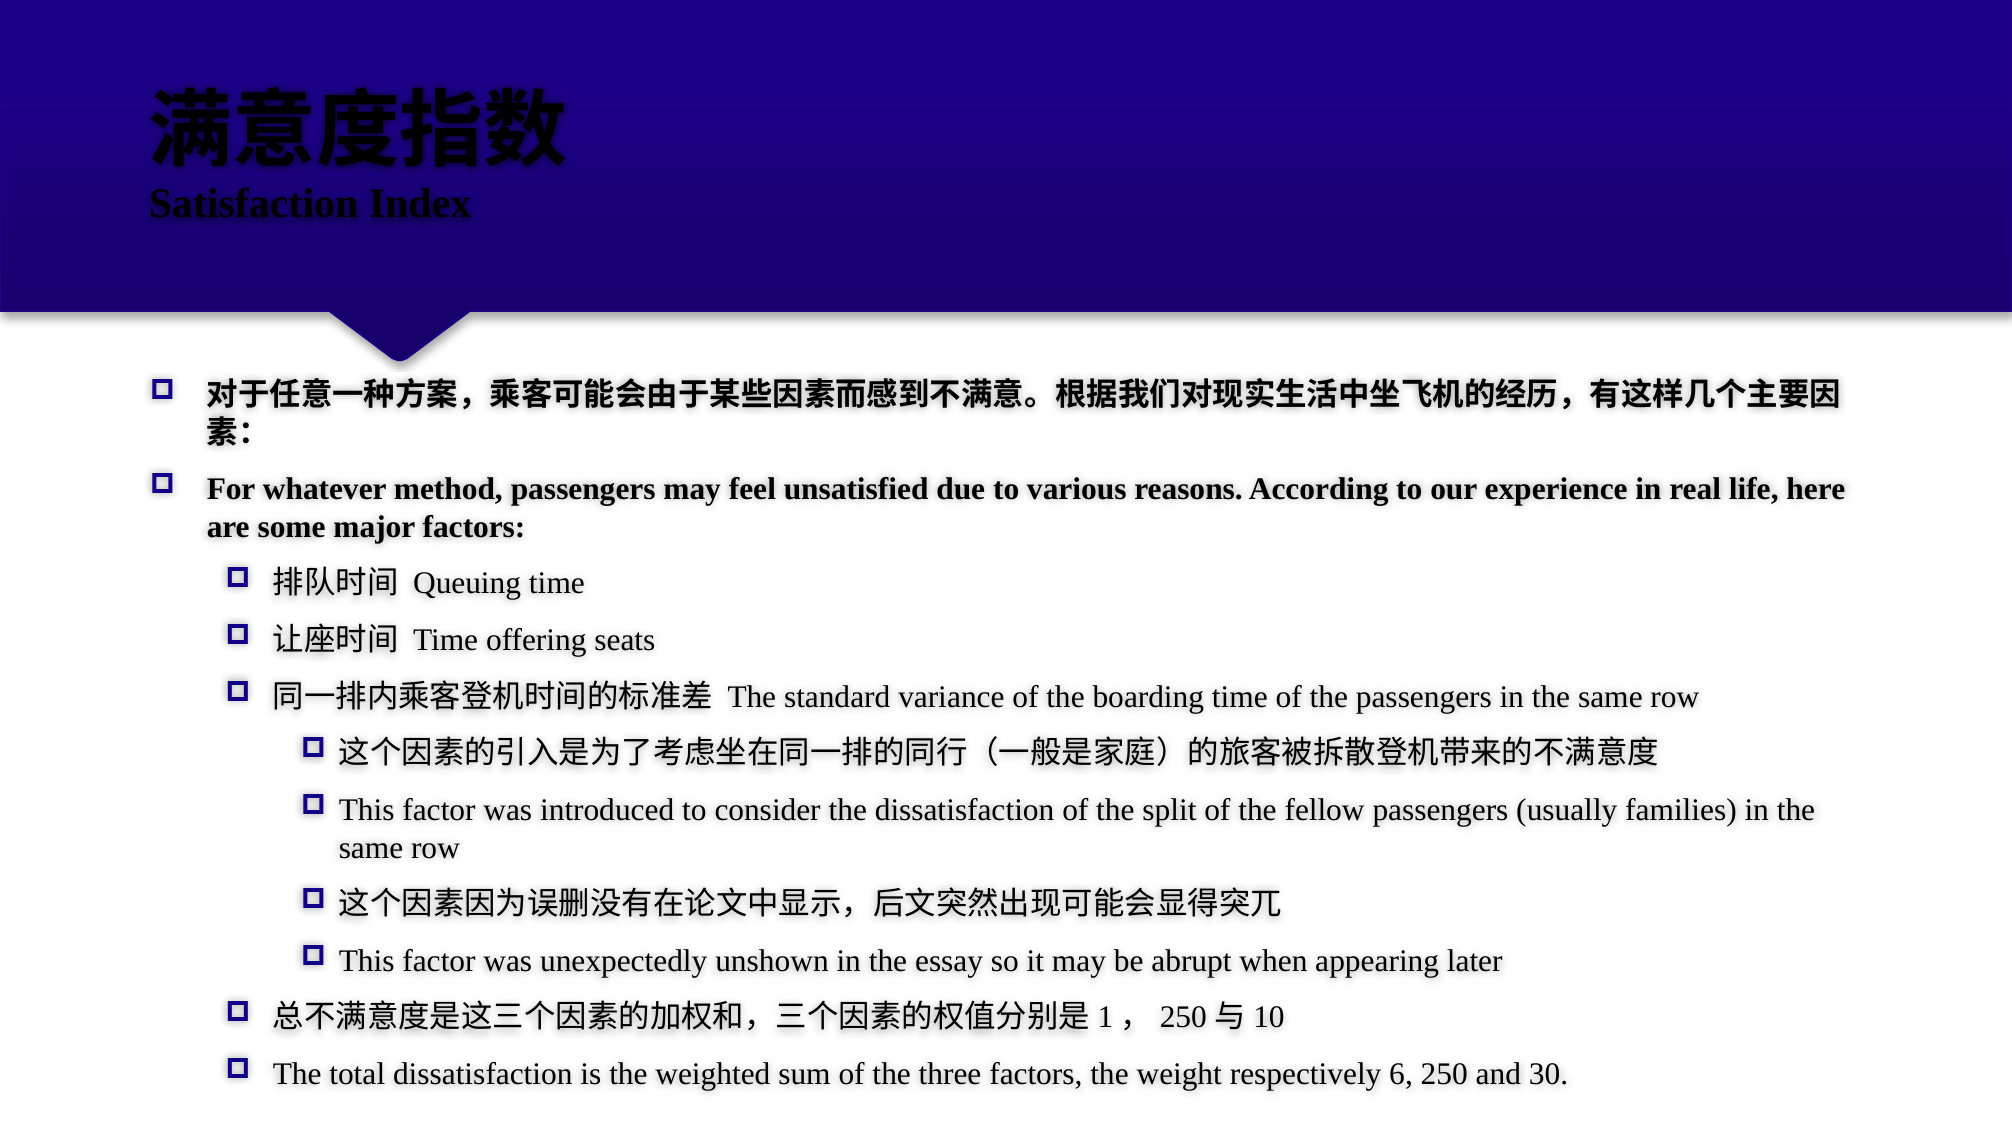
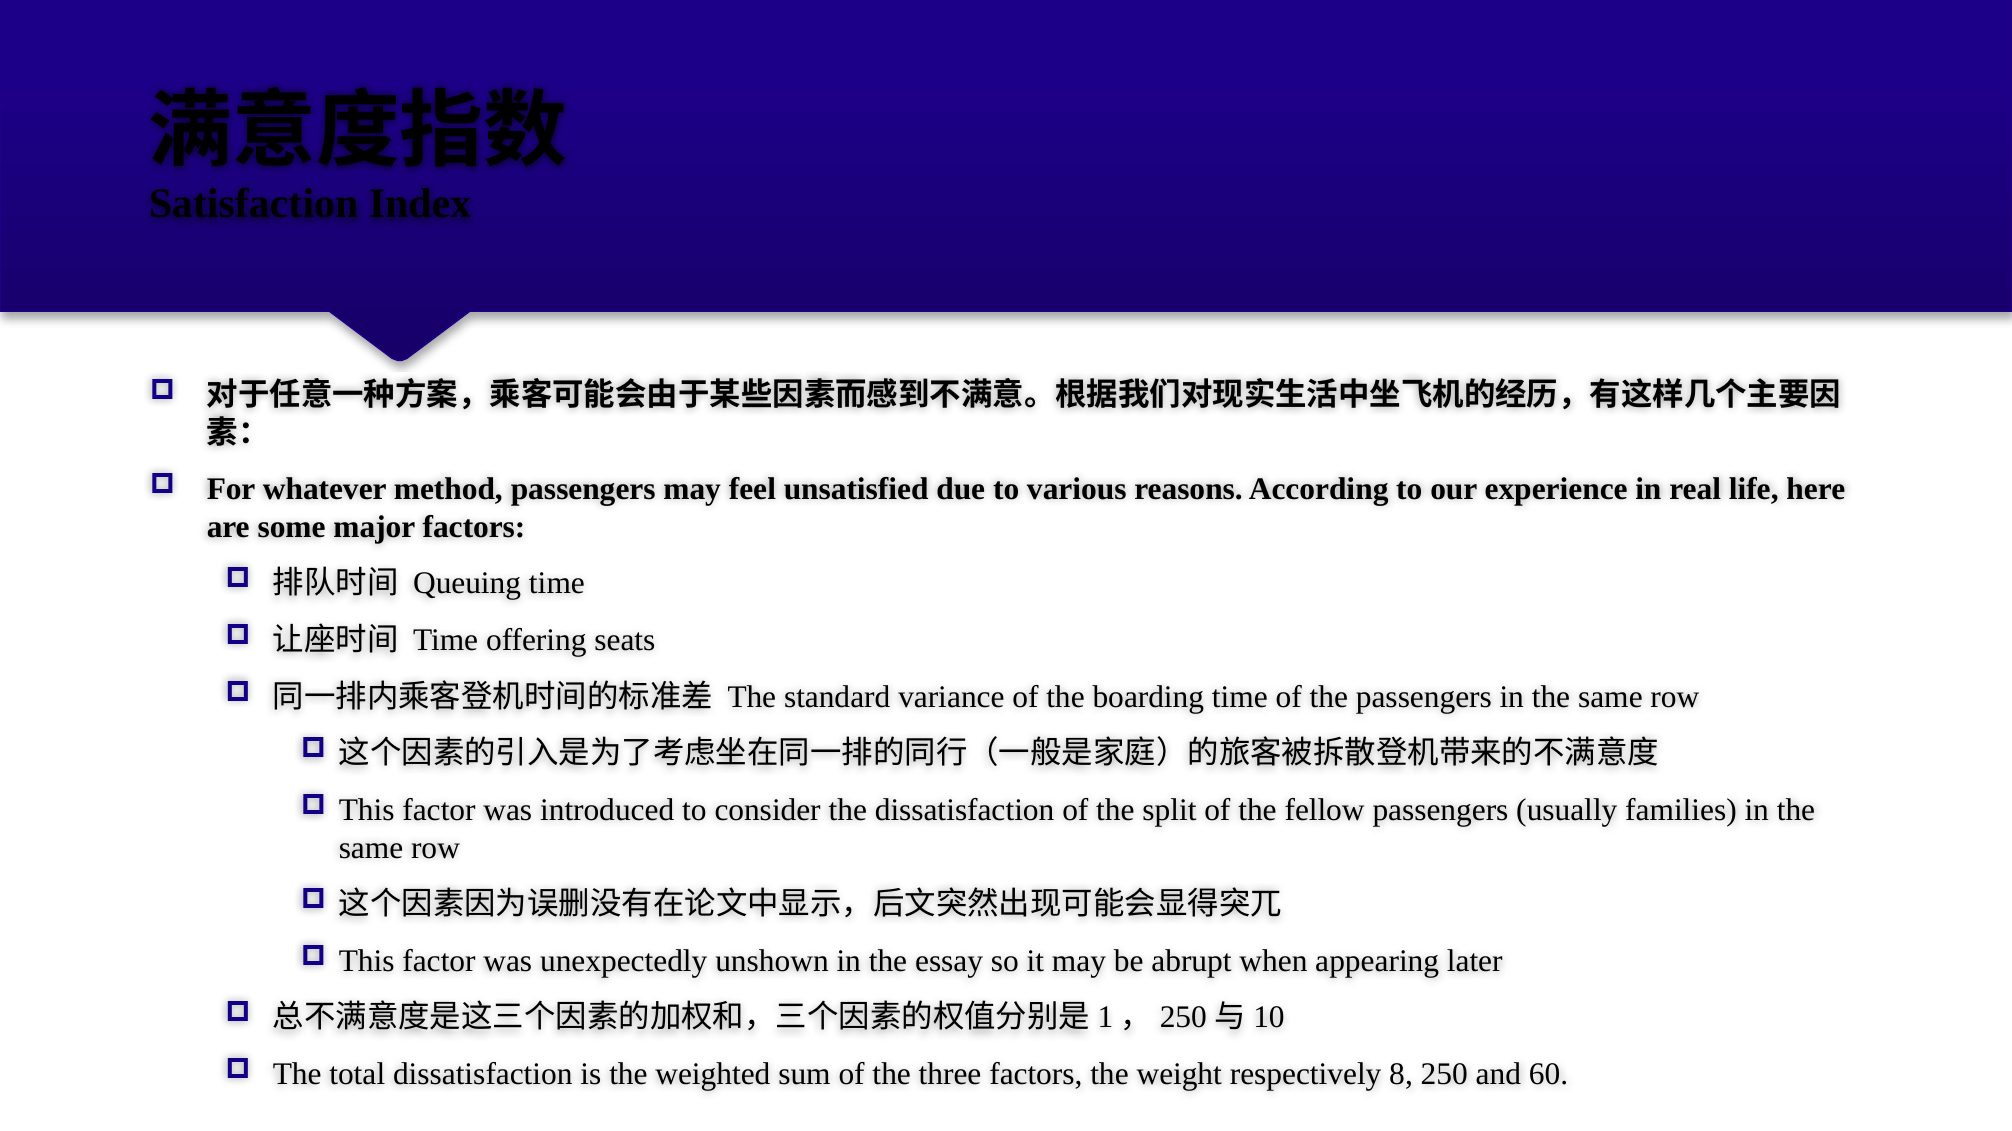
6: 6 -> 8 (1401, 1075)
30: 30 -> 60 (1549, 1075)
